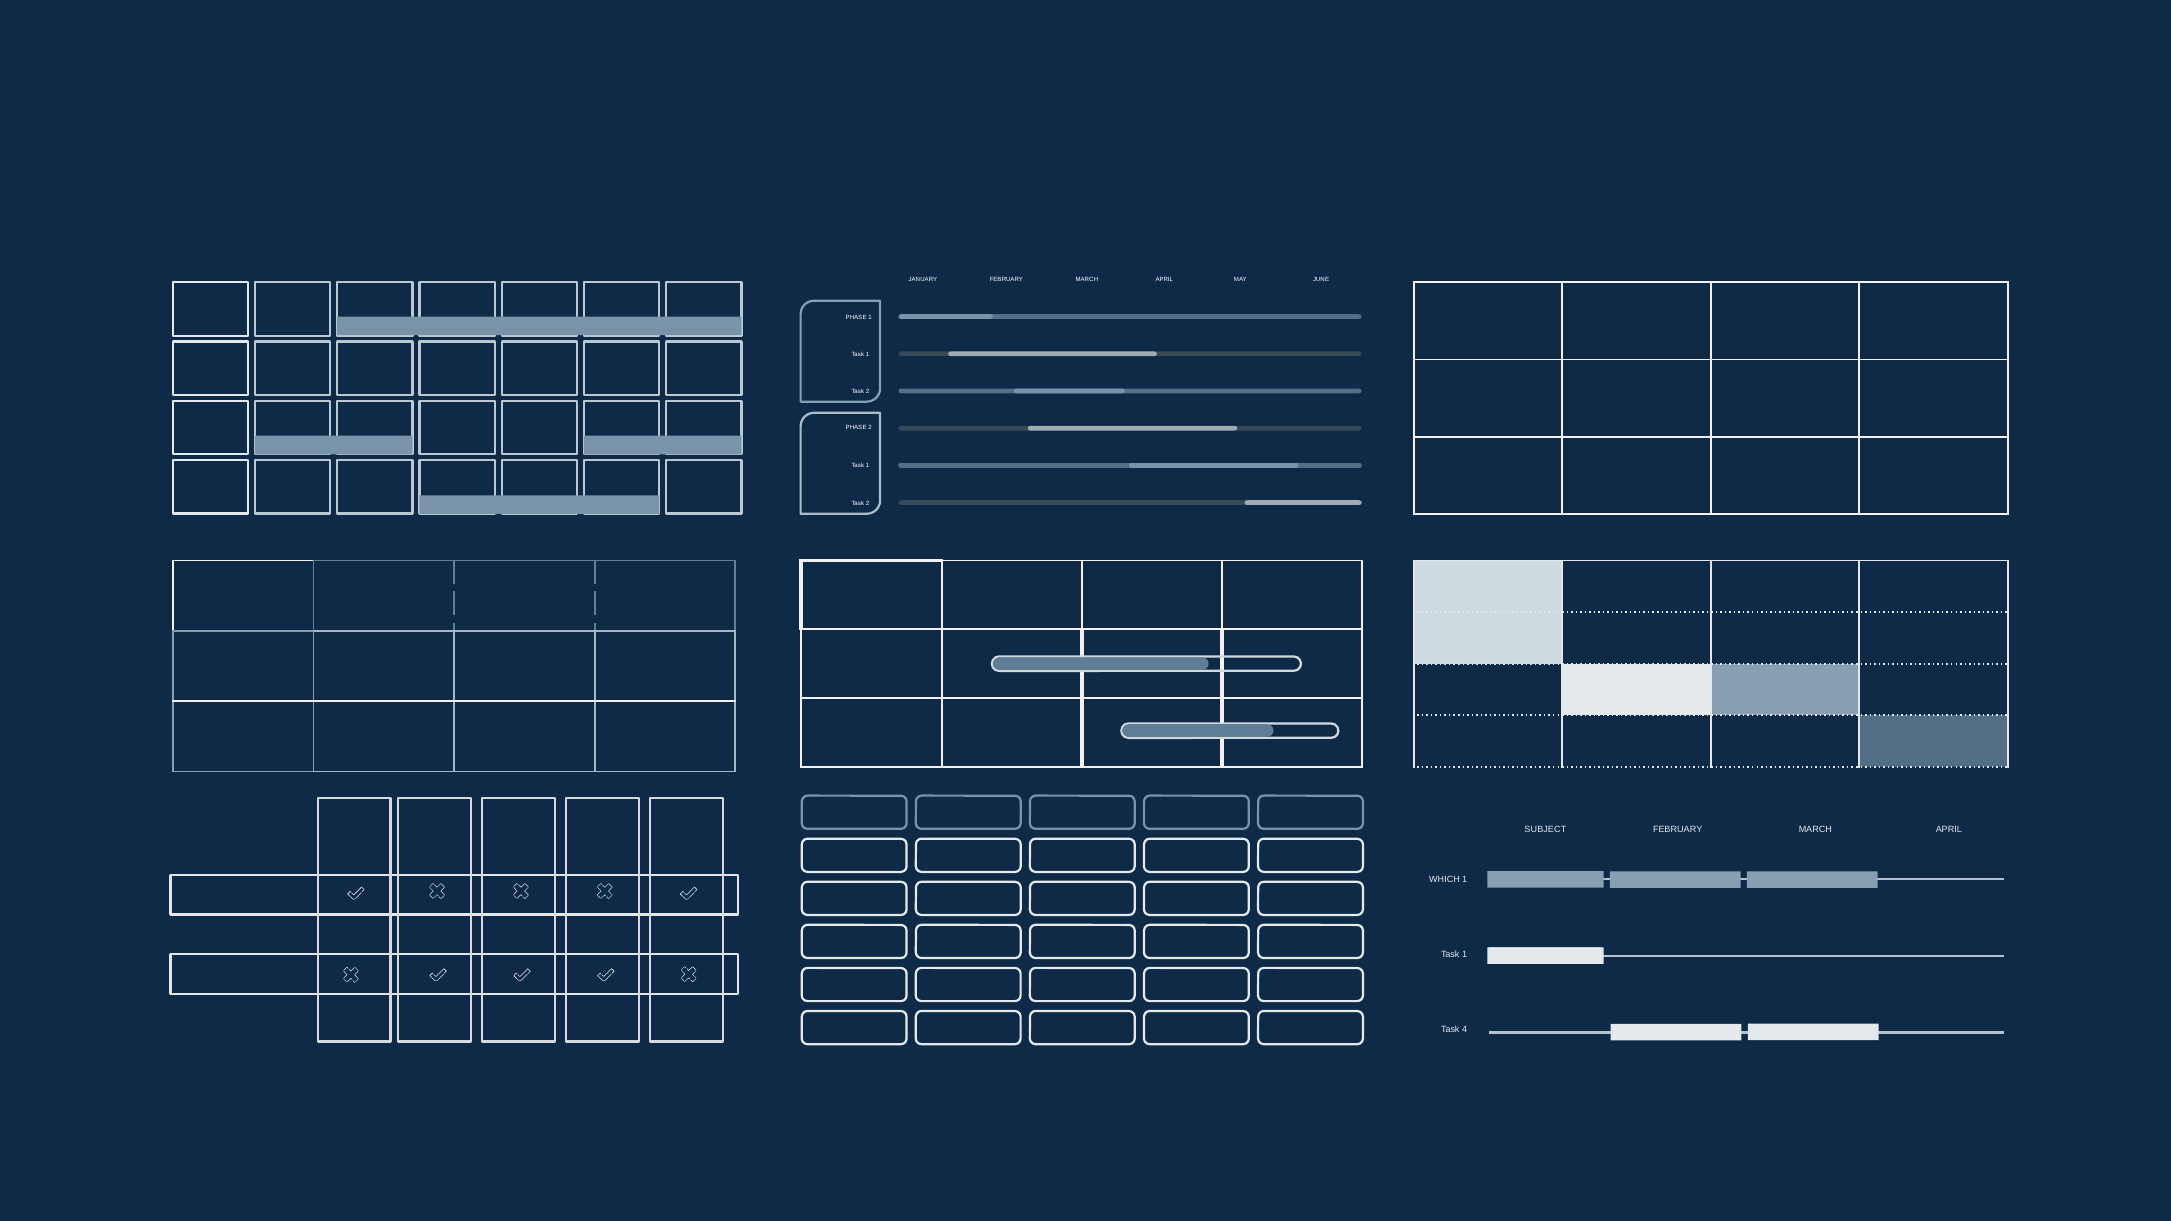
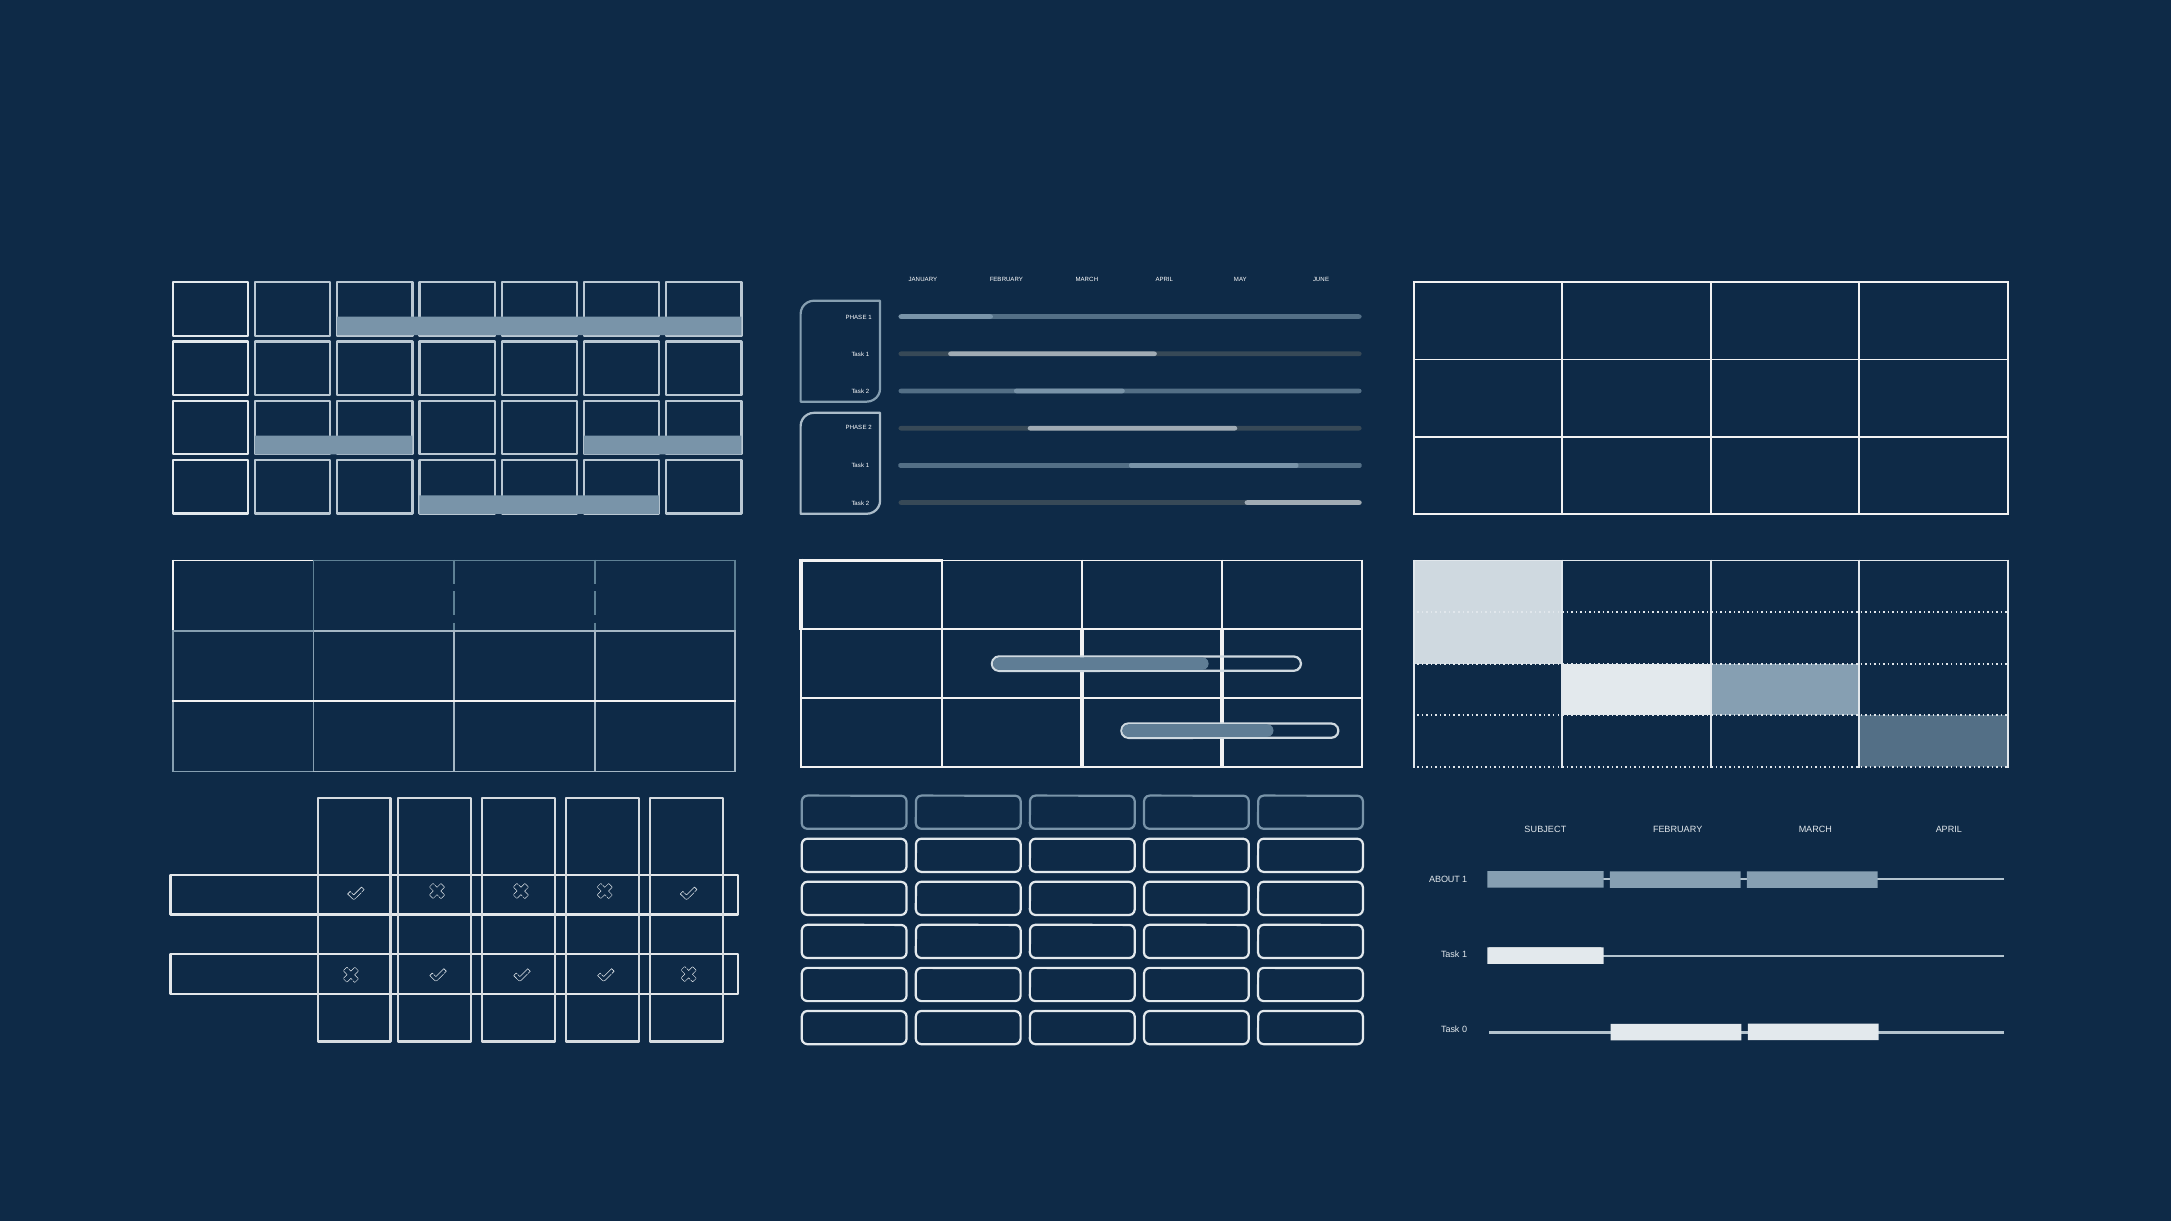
WHICH: WHICH -> ABOUT (1445, 880)
4: 4 -> 0 (1465, 1030)
